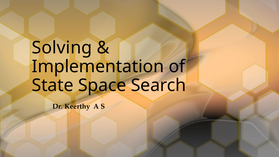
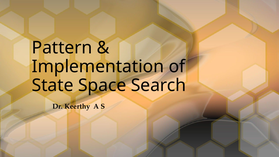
Solving: Solving -> Pattern (62, 48)
